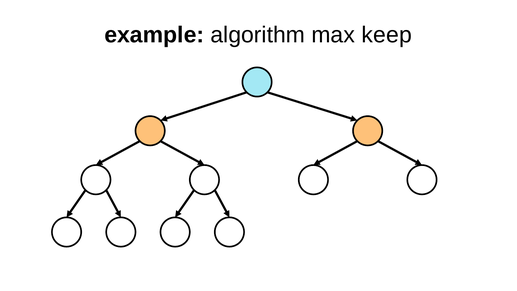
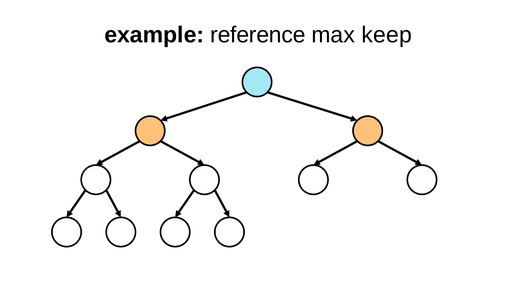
algorithm: algorithm -> reference (258, 35)
